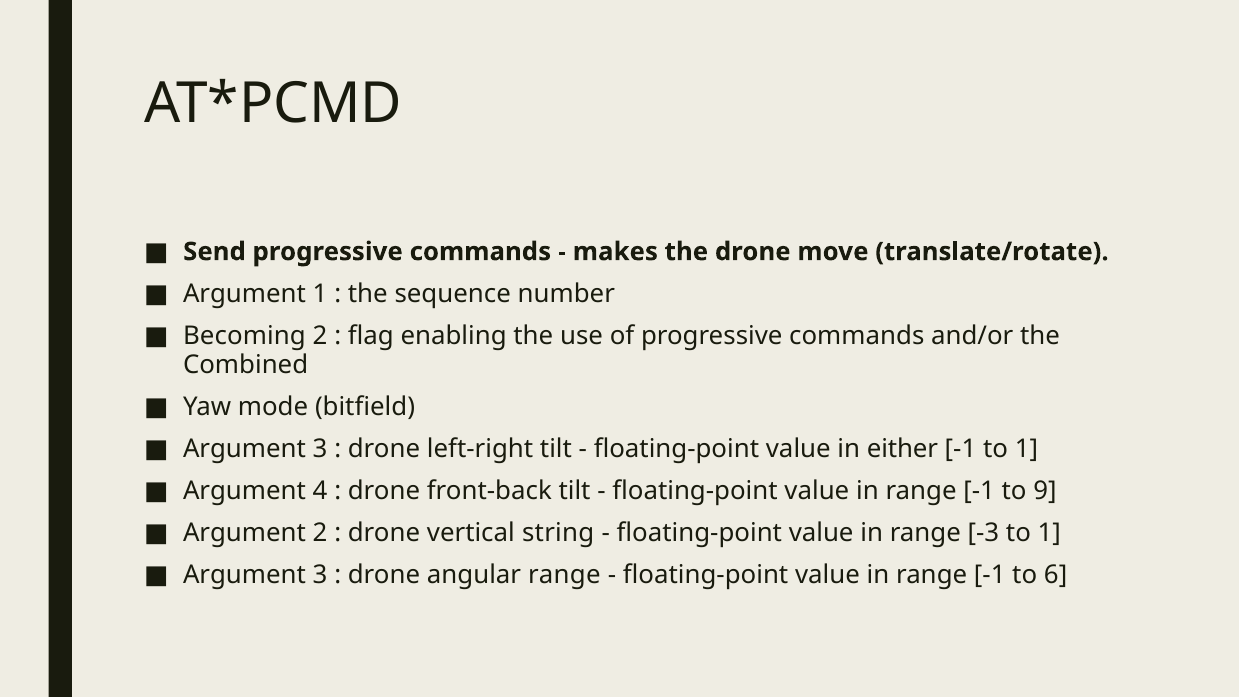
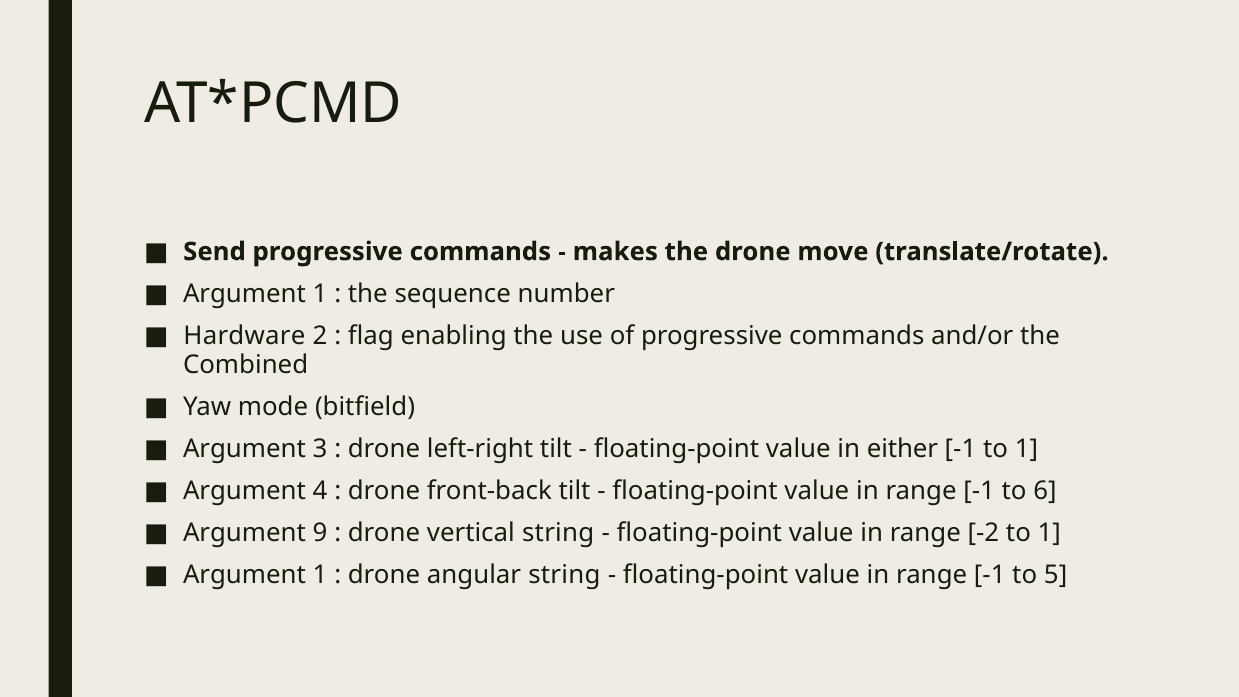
Becoming: Becoming -> Hardware (244, 336)
9: 9 -> 6 (1045, 491)
Argument 2: 2 -> 9 (320, 533)
-3: -3 -> -2 (983, 533)
3: 3 -> 1 (320, 575)
angular range: range -> string (564, 575)
6: 6 -> 5 (1056, 575)
